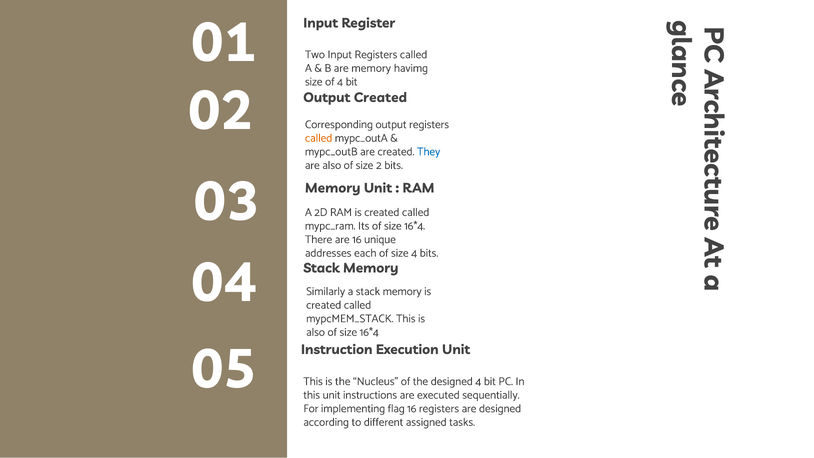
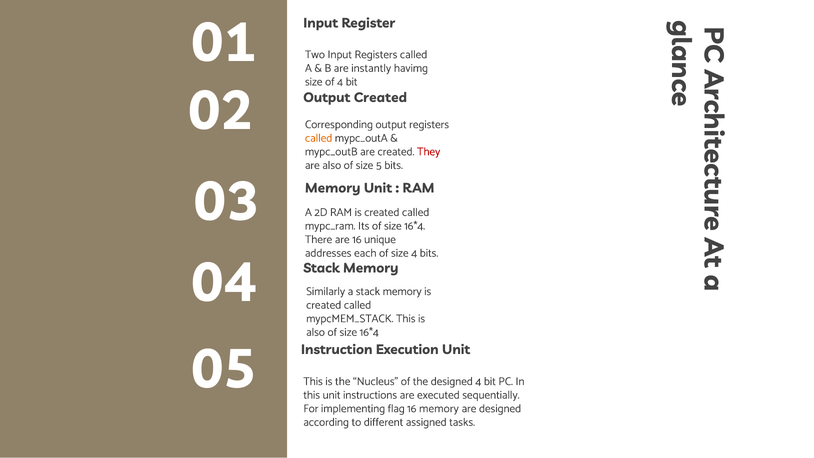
are memory: memory -> instantly (371, 68)
They colour: blue -> red (429, 152)
2: 2 -> 5 (379, 165)
16 registers: registers -> memory (439, 408)
